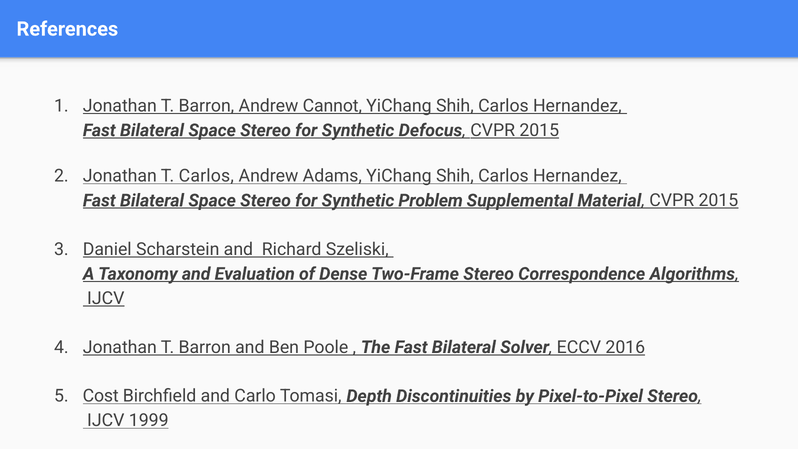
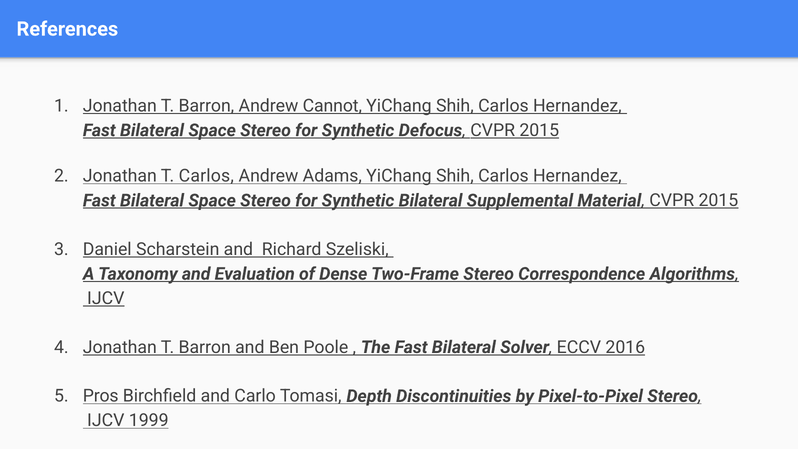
Synthetic Problem: Problem -> Bilateral (431, 201)
Cost: Cost -> Pros (101, 396)
